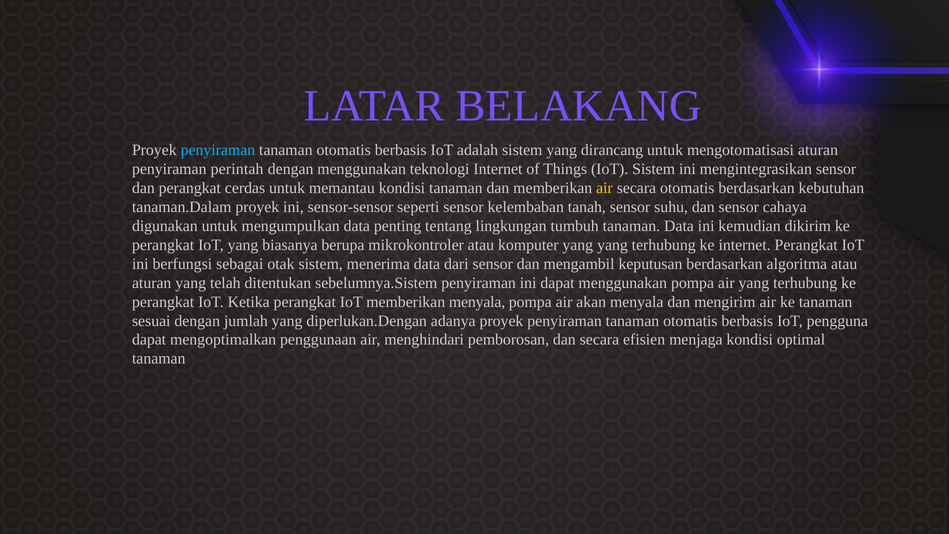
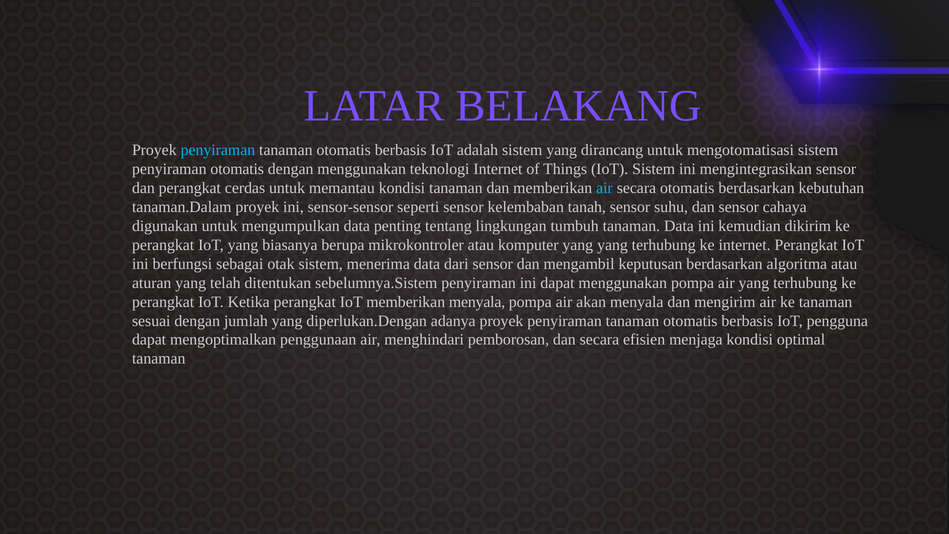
mengotomatisasi aturan: aturan -> sistem (818, 150)
penyiraman perintah: perintah -> otomatis (237, 169)
air colour: yellow -> light blue (604, 188)
